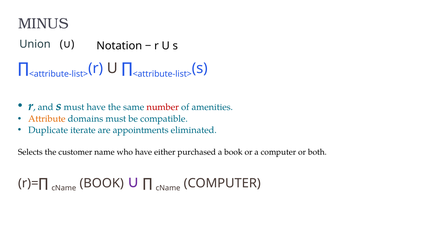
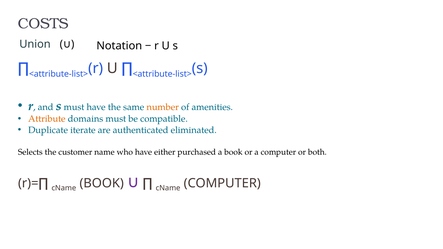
MINUS: MINUS -> COSTS (43, 24)
number colour: red -> orange (163, 107)
appointments: appointments -> authenticated (141, 130)
